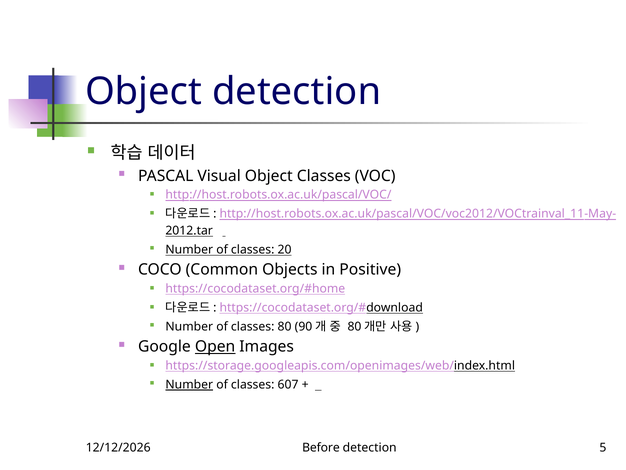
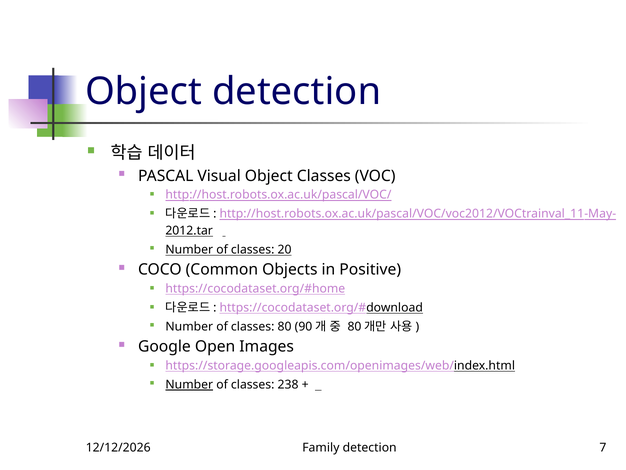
Open underline: present -> none (215, 346)
607: 607 -> 238 (288, 384)
Before: Before -> Family (321, 447)
5: 5 -> 7 (603, 447)
